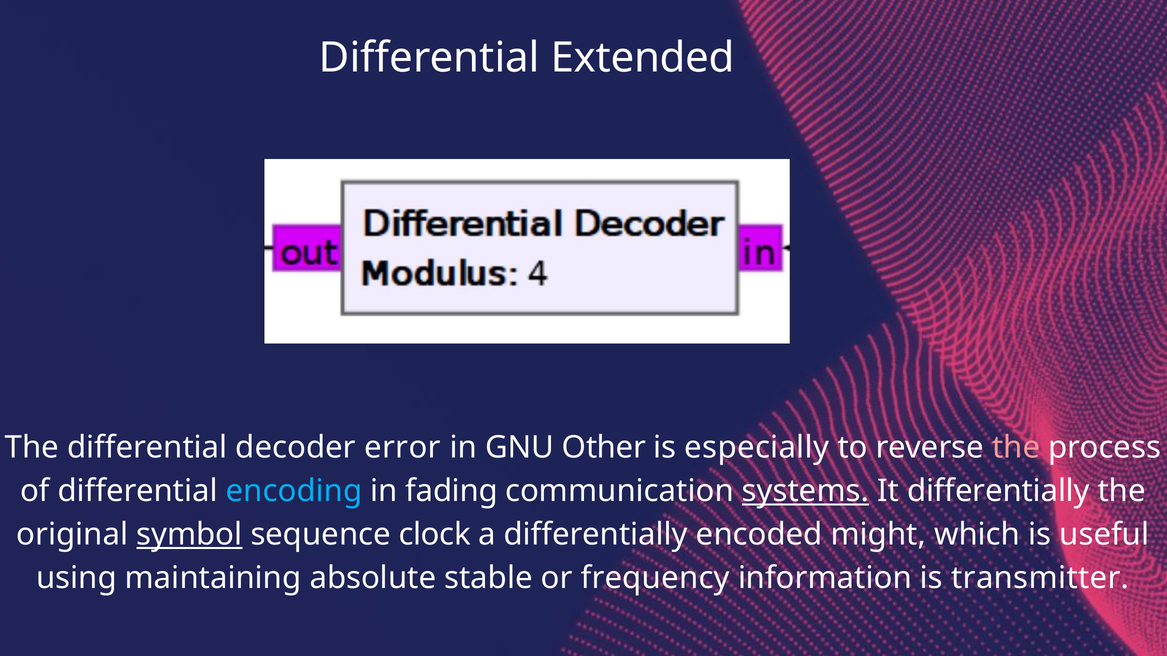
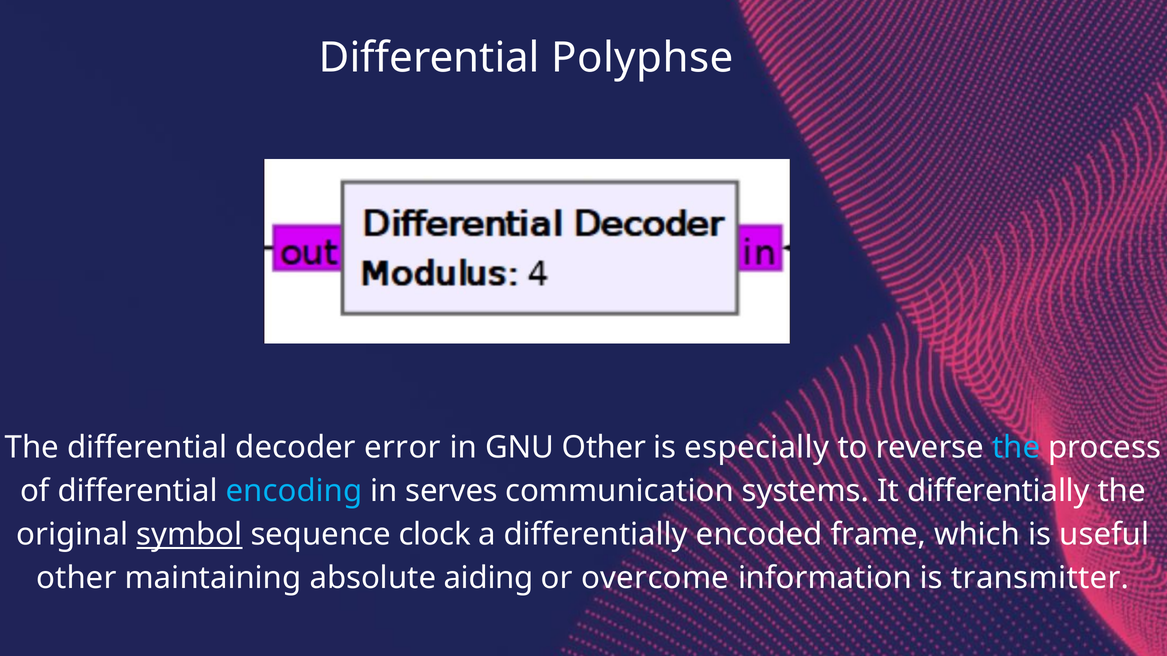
Extended: Extended -> Polyphse (642, 58)
the colour: pink -> light blue (1016, 448)
fading: fading -> serves (452, 491)
systems underline: present -> none (805, 491)
might: might -> frame (878, 535)
using: using -> other (76, 579)
stable: stable -> aiding (489, 579)
frequency: frequency -> overcome (655, 579)
